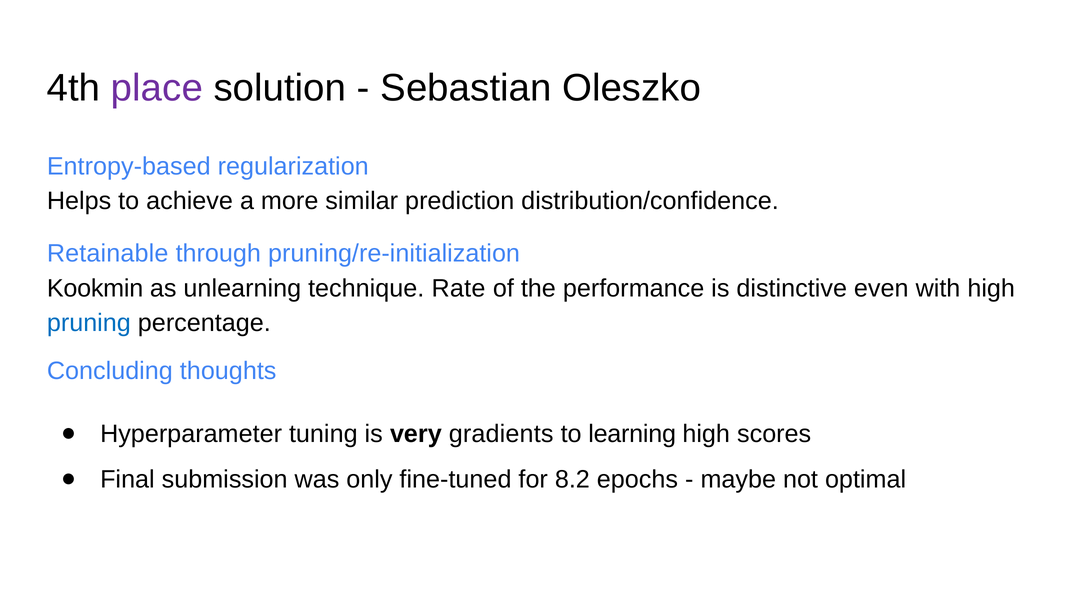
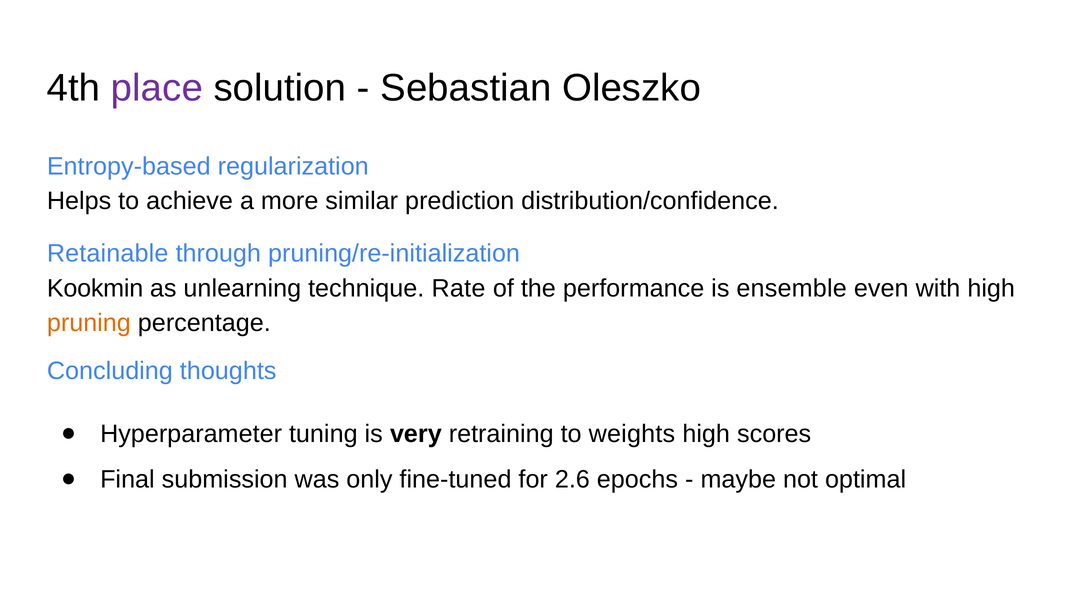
distinctive: distinctive -> ensemble (792, 288)
pruning colour: blue -> orange (89, 323)
gradients: gradients -> retraining (501, 434)
learning: learning -> weights (632, 434)
8.2: 8.2 -> 2.6 (572, 479)
